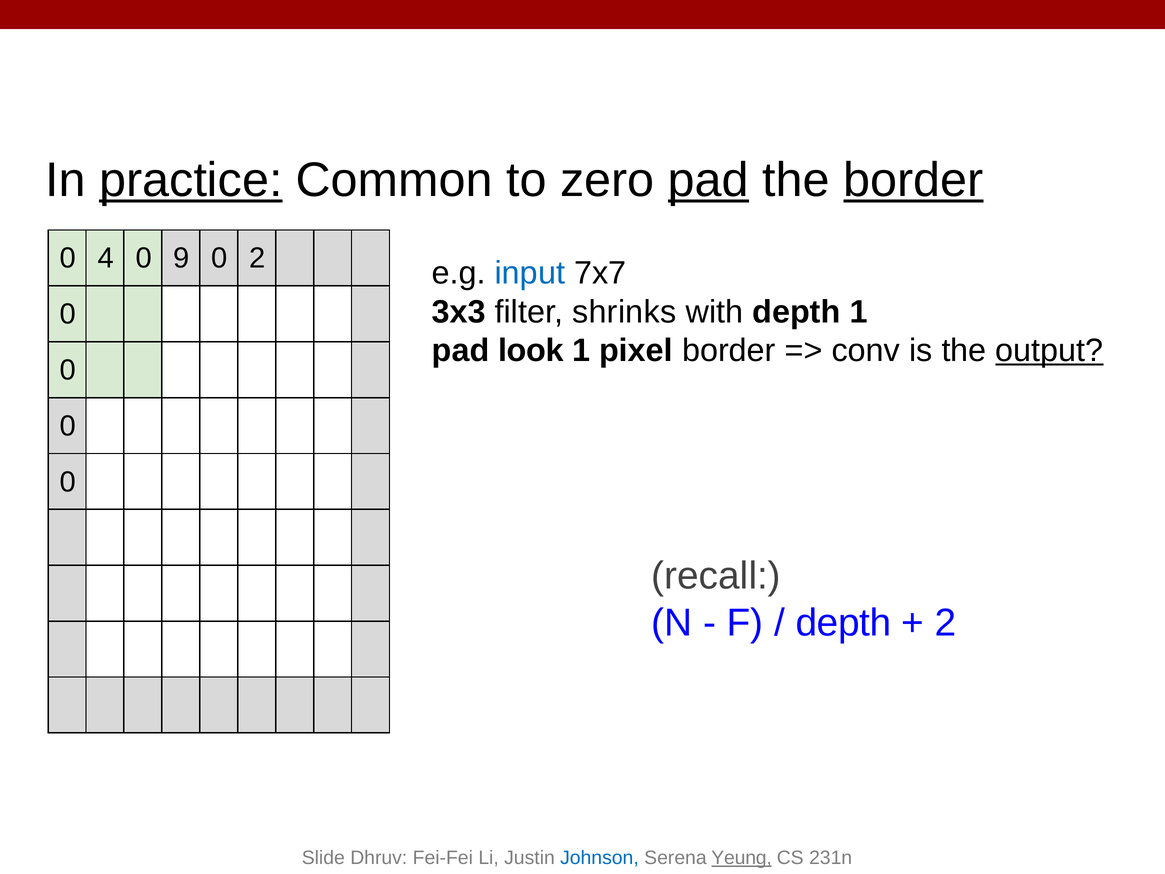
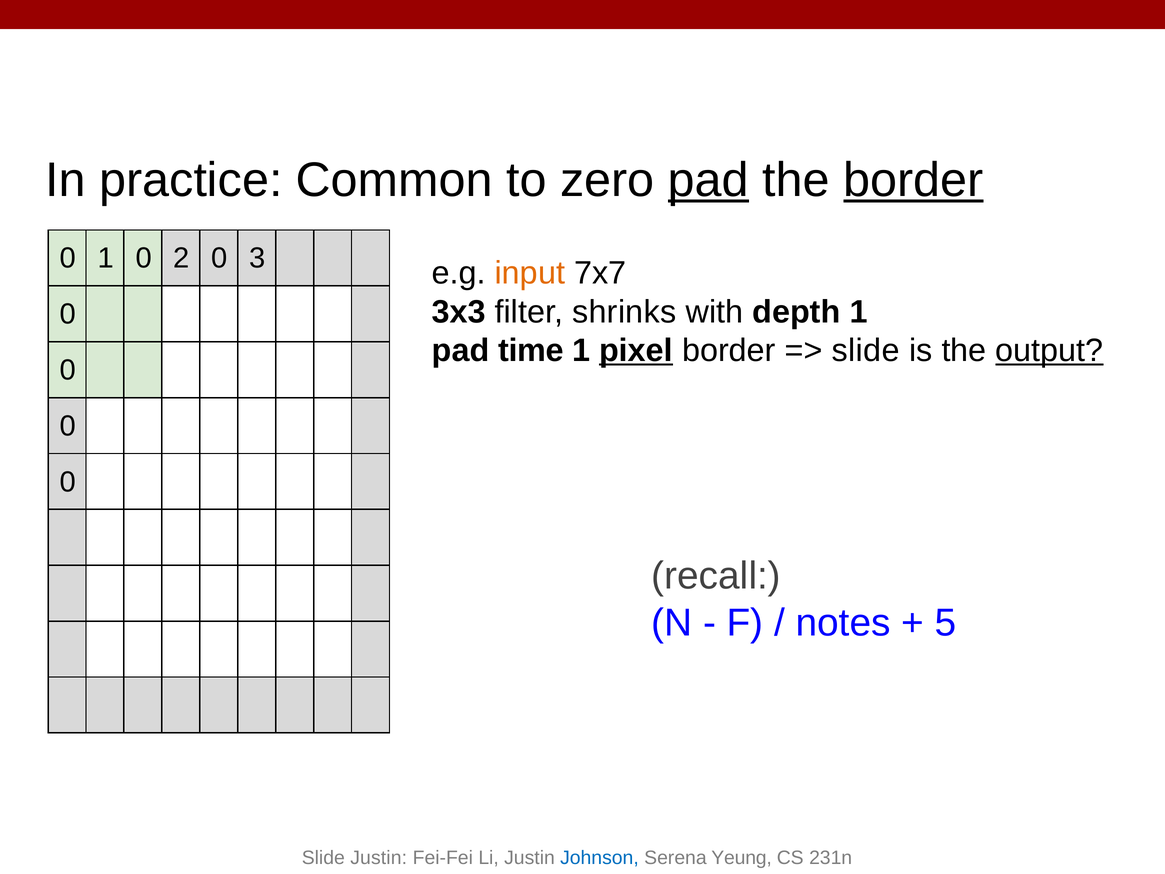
practice underline: present -> none (191, 180)
0 4: 4 -> 1 (106, 258)
9: 9 -> 2 (182, 258)
0 2: 2 -> 3 (257, 258)
input colour: blue -> orange (530, 273)
look: look -> time (531, 351)
pixel underline: none -> present (636, 351)
conv: conv -> slide (866, 351)
depth: depth -> notes (843, 623)
2: 2 -> 5 (946, 623)
Slide Dhruv: Dhruv -> Justin (379, 858)
Yeung underline: present -> none (742, 858)
